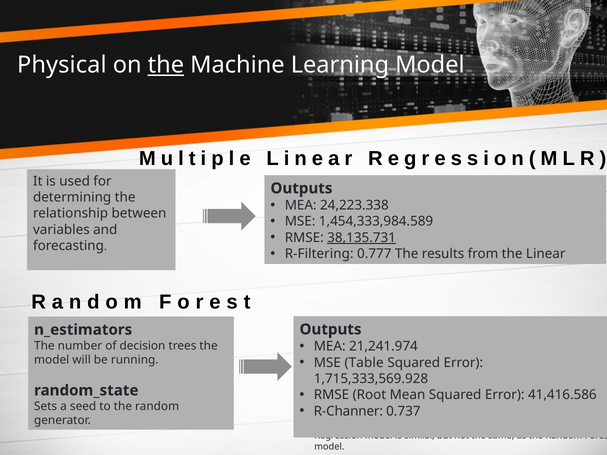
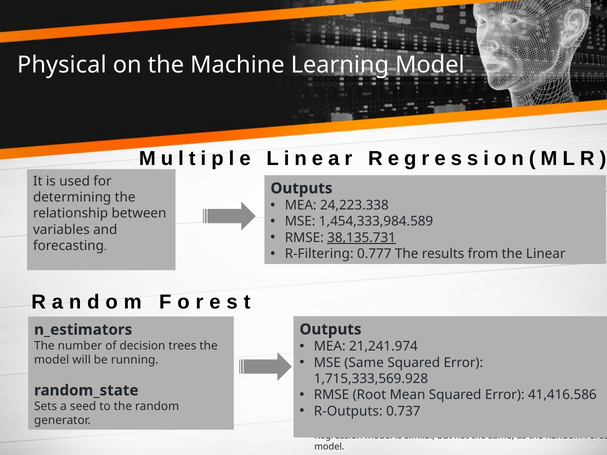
the underline: present -> none (166, 65)
MSE Table: Table -> Same (364, 363)
R-Channer: R-Channer -> R-Outputs (348, 411)
